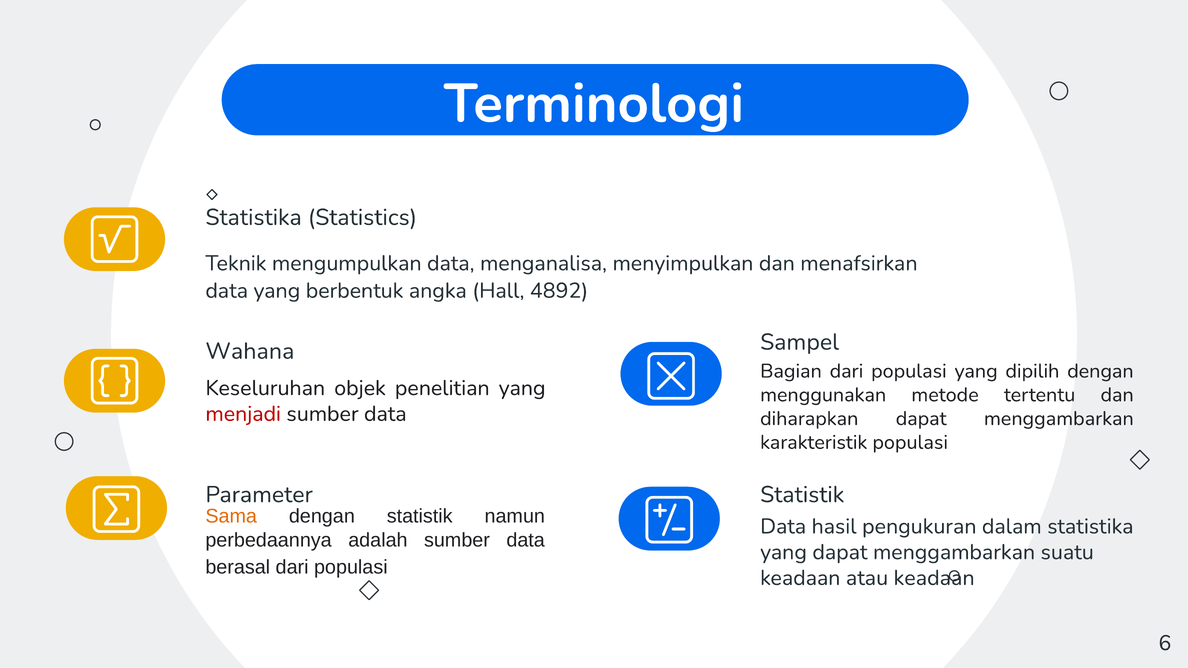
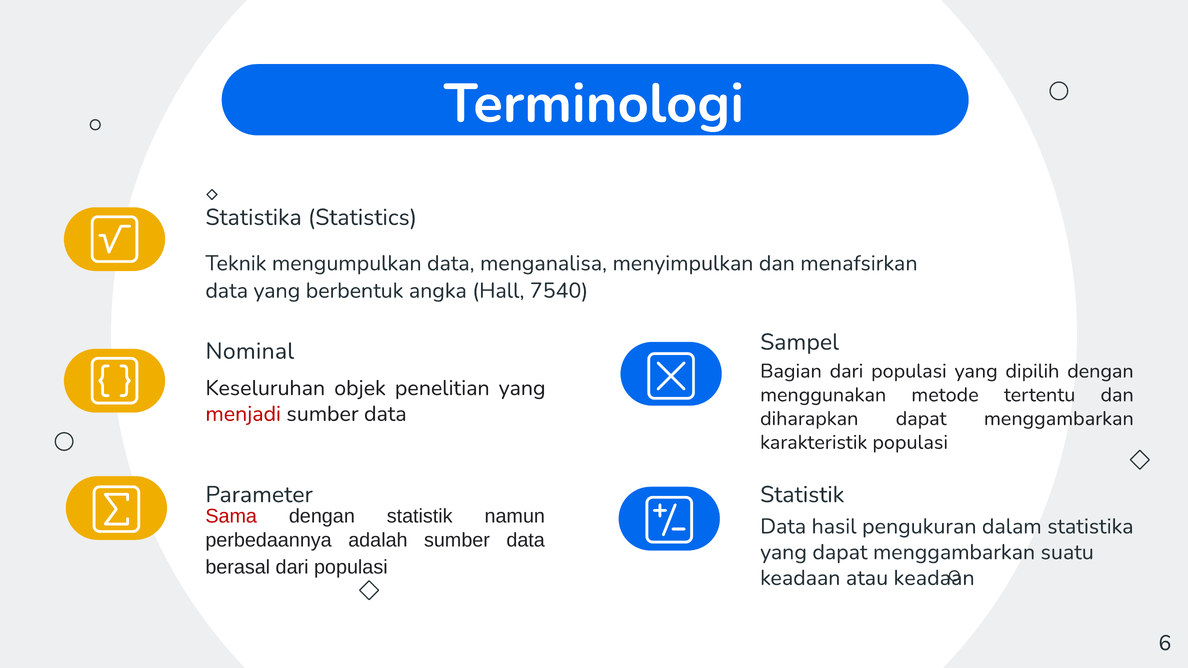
4892: 4892 -> 7540 (559, 291)
Wahana: Wahana -> Nominal (250, 351)
Sama colour: orange -> red (231, 516)
